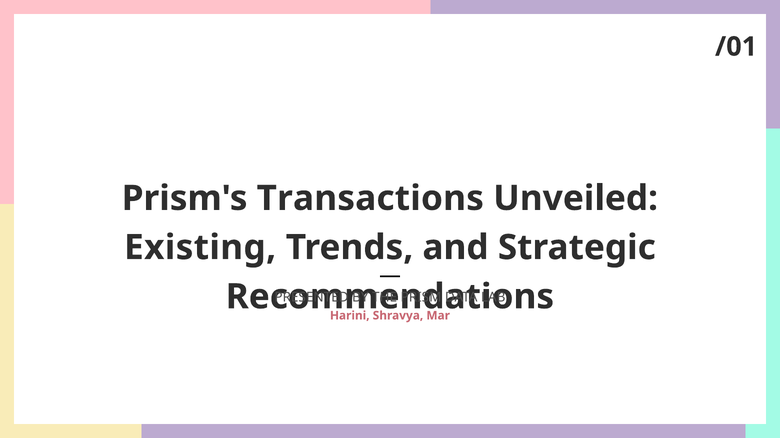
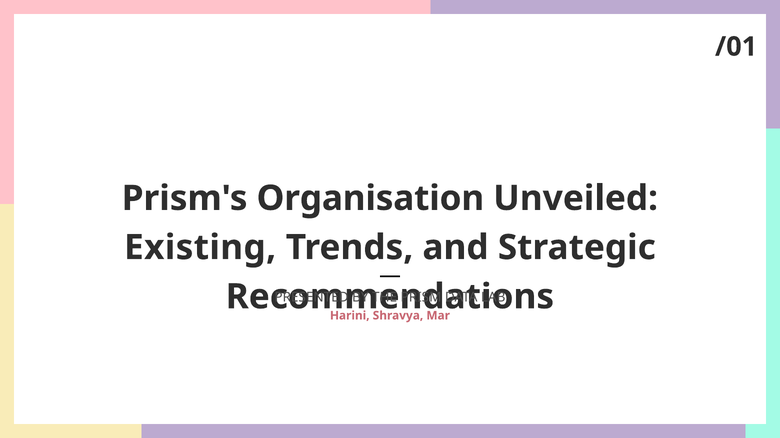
Transactions: Transactions -> Organisation (370, 199)
